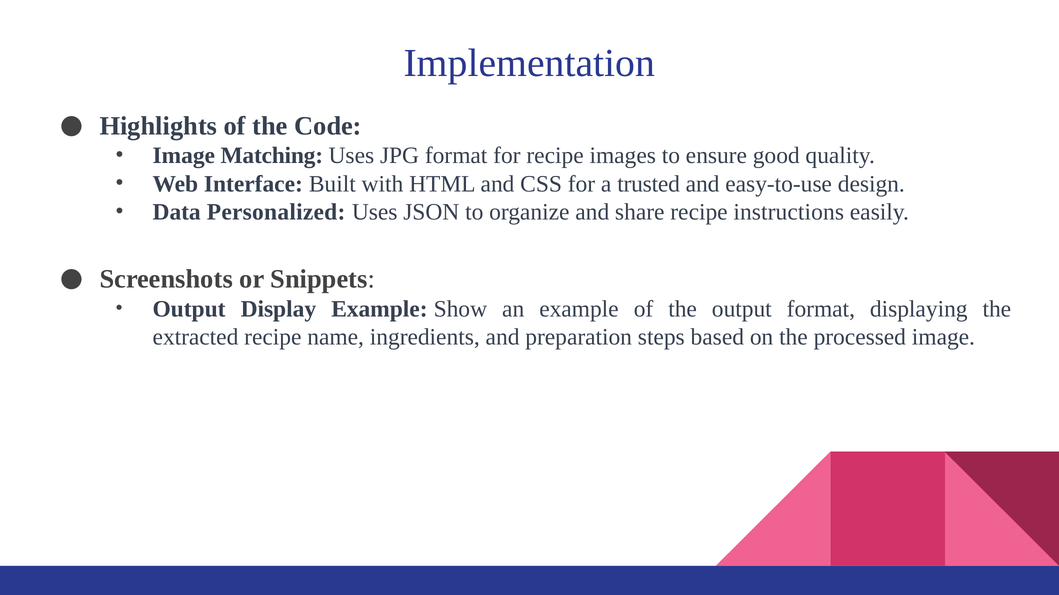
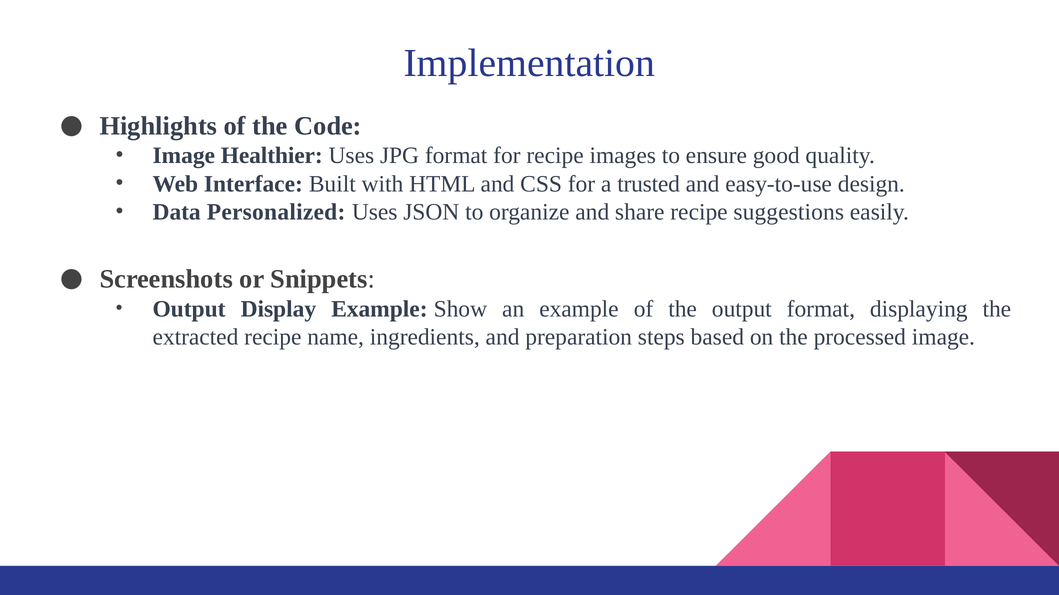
Matching: Matching -> Healthier (272, 156)
instructions: instructions -> suggestions (789, 212)
